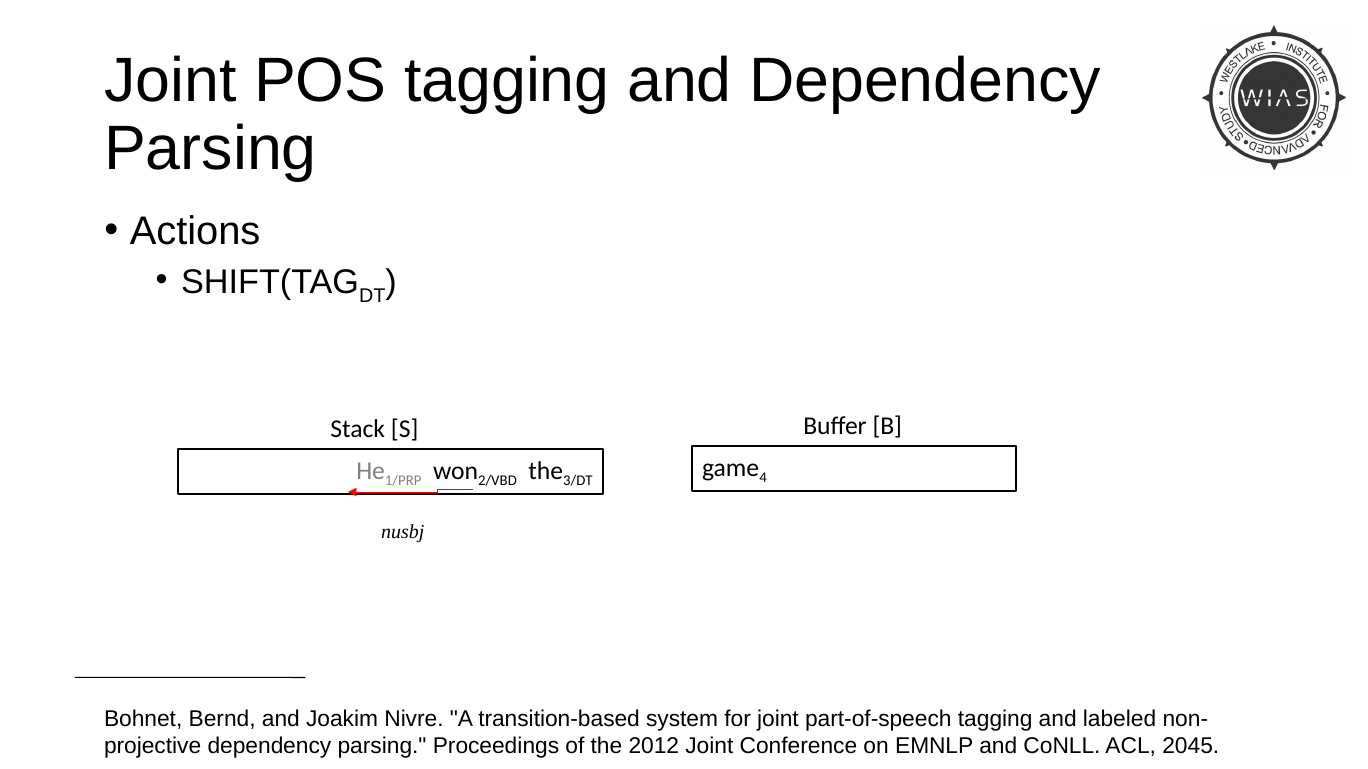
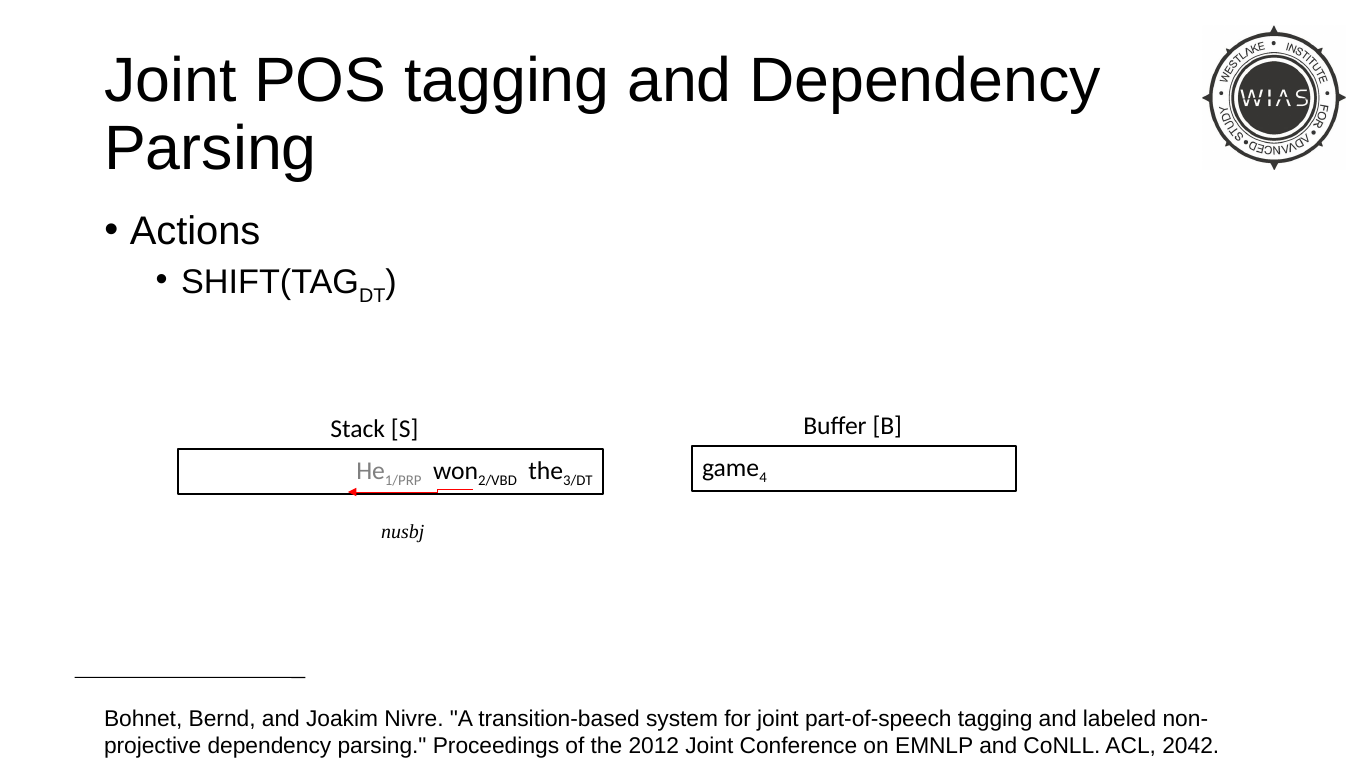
2045: 2045 -> 2042 (1191, 747)
